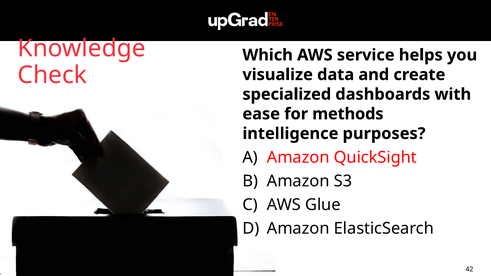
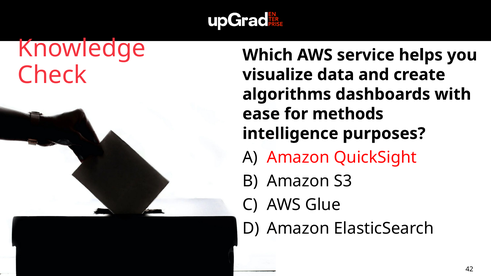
specialized: specialized -> algorithms (287, 94)
